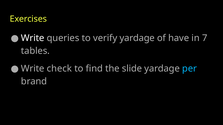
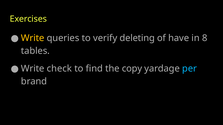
Write colour: white -> yellow (33, 38)
verify yardage: yardage -> deleting (137, 38)
7: 7 -> 8 (205, 38)
slide: slide -> copy (132, 69)
